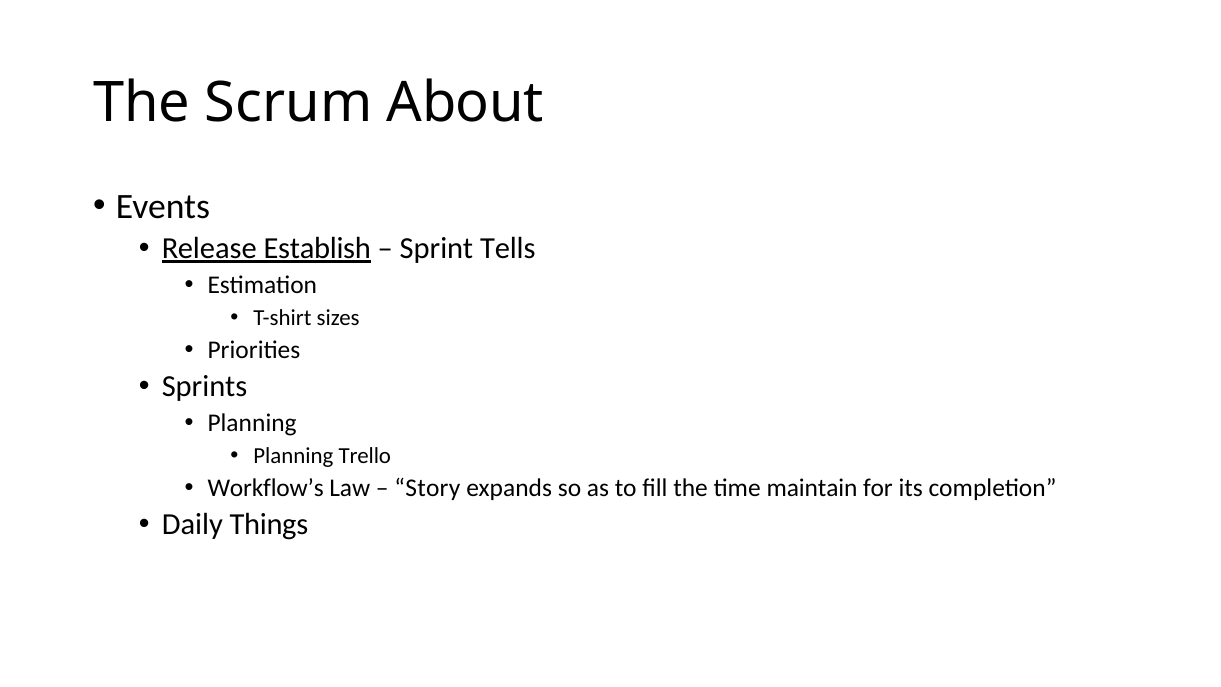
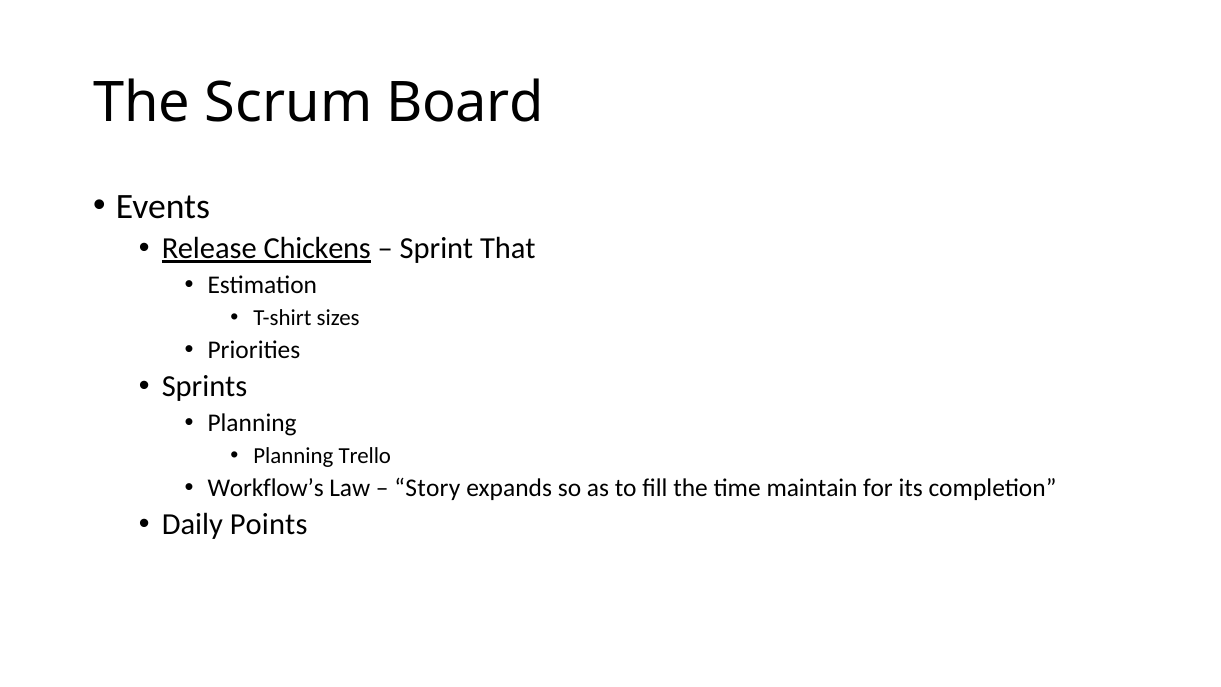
About: About -> Board (465, 103)
Establish: Establish -> Chickens (317, 249)
Tells: Tells -> That (508, 249)
Things: Things -> Points (269, 525)
